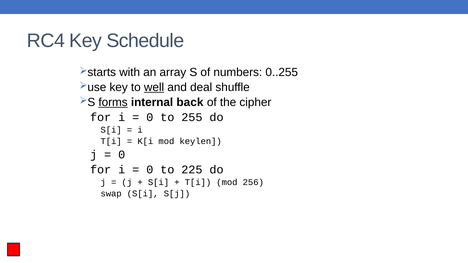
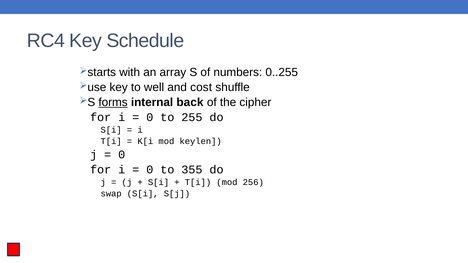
well underline: present -> none (154, 87)
deal: deal -> cost (201, 87)
225: 225 -> 355 (192, 170)
